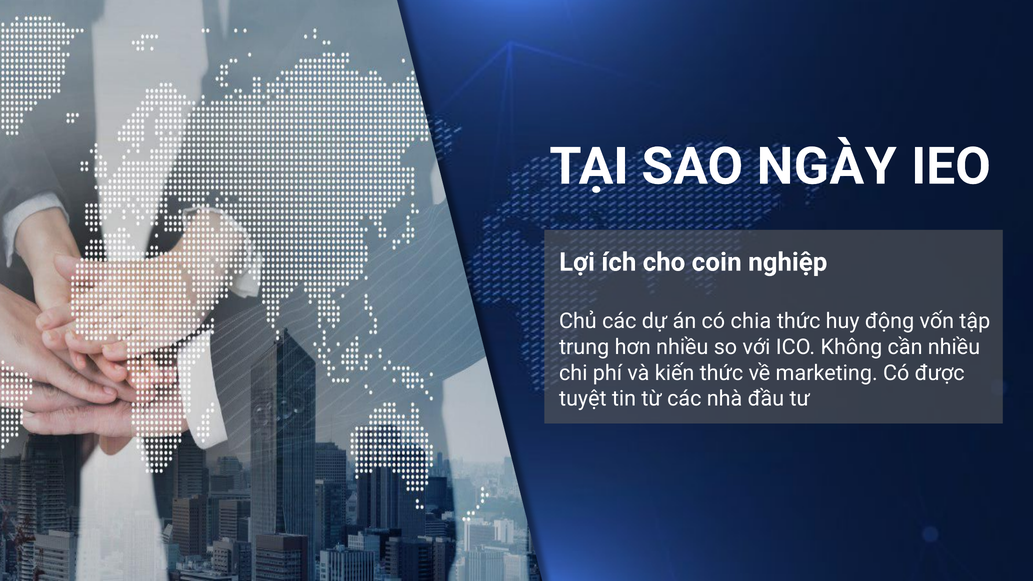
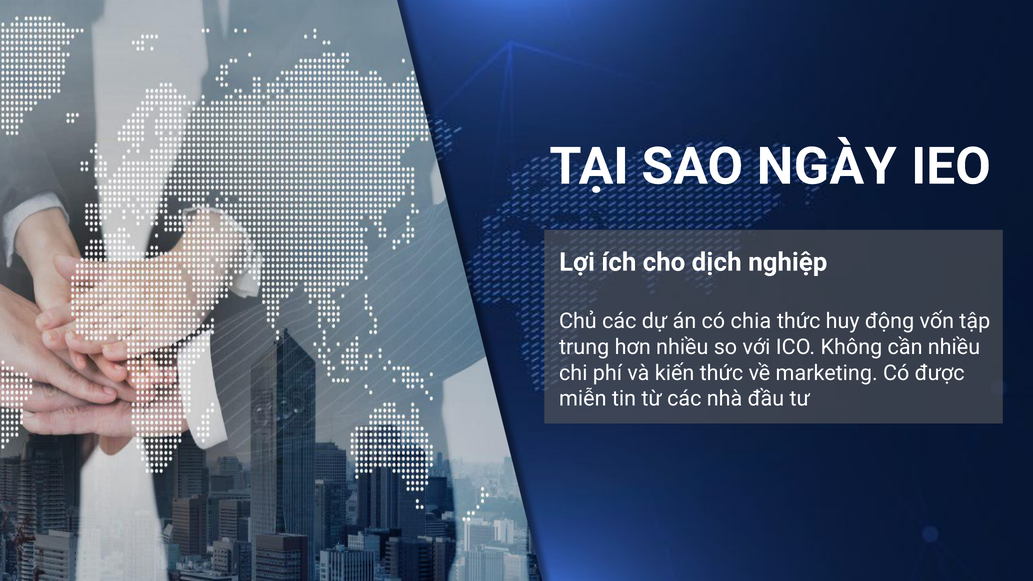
coin: coin -> dịch (717, 262)
tuyệt: tuyệt -> miễn (583, 399)
